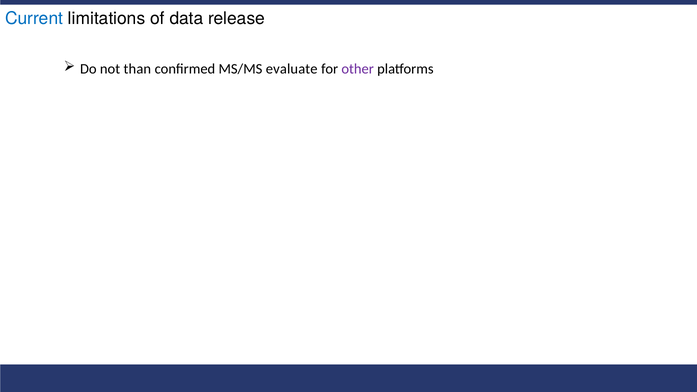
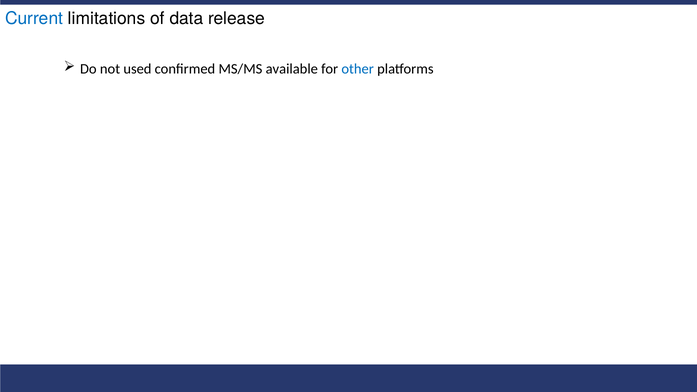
than: than -> used (137, 69)
evaluate: evaluate -> available (292, 69)
other colour: purple -> blue (358, 69)
